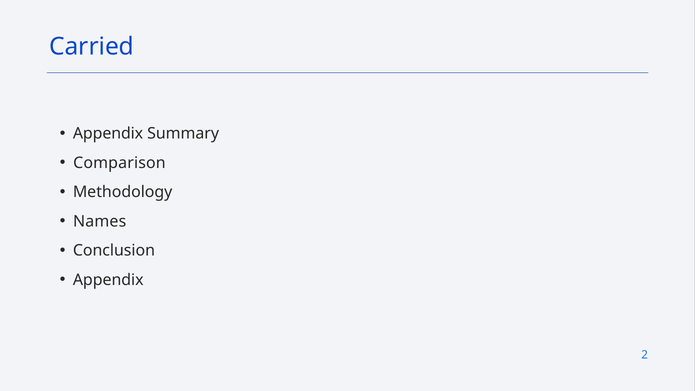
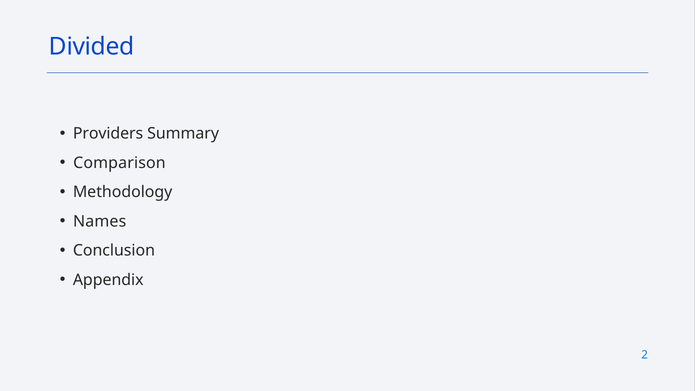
Carried: Carried -> Divided (92, 46)
Appendix: Appendix -> Providers (108, 134)
